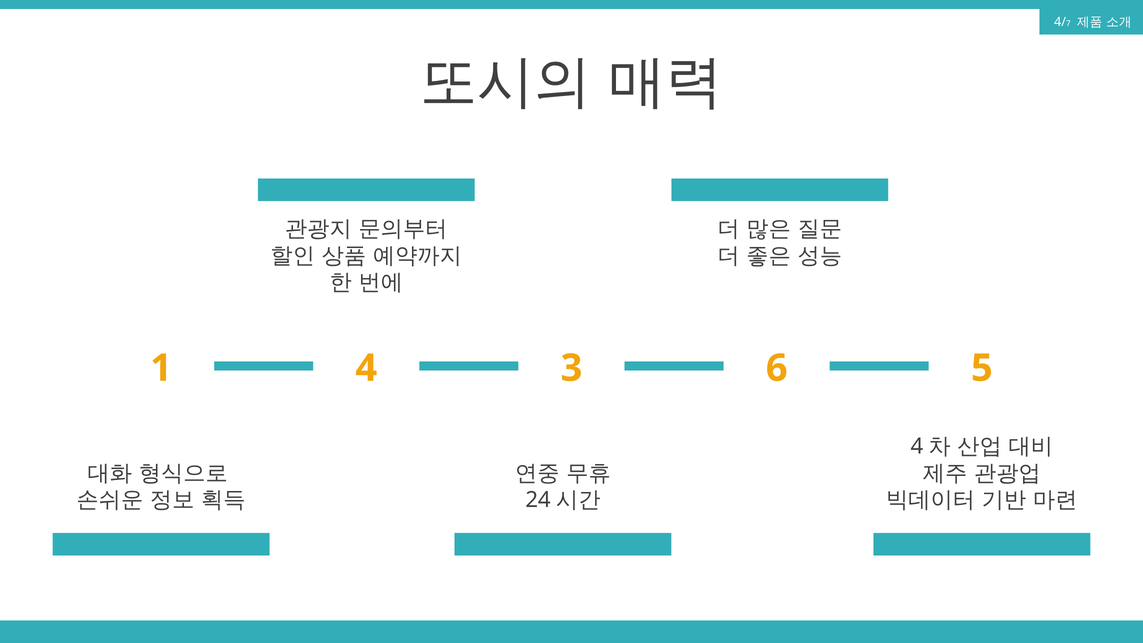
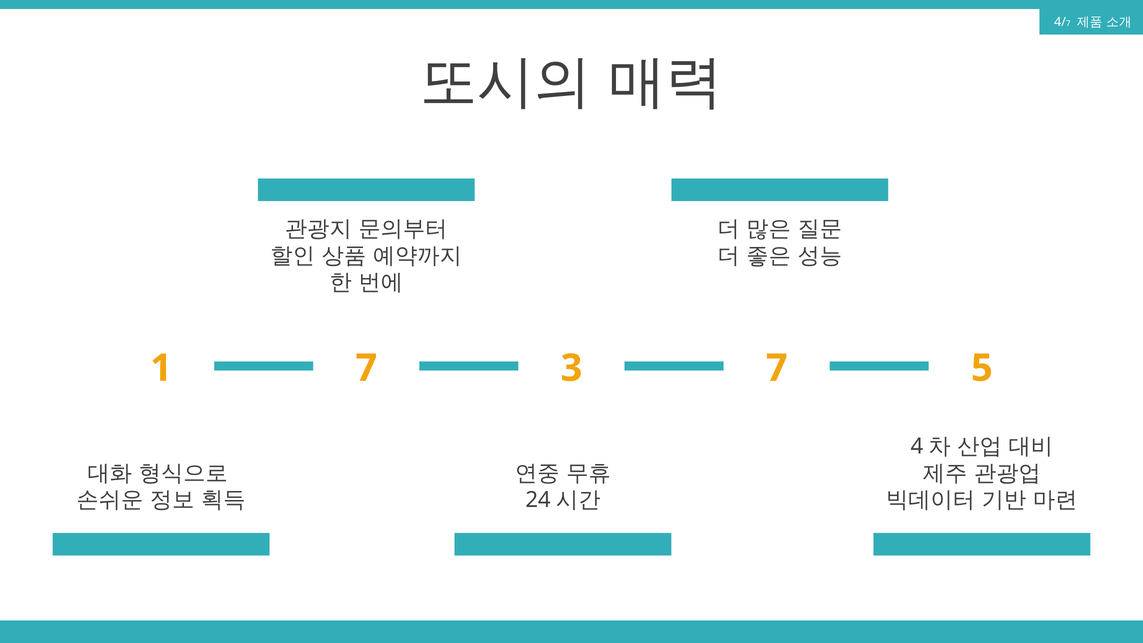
1 4: 4 -> 7 (366, 368)
3 6: 6 -> 7 (777, 368)
